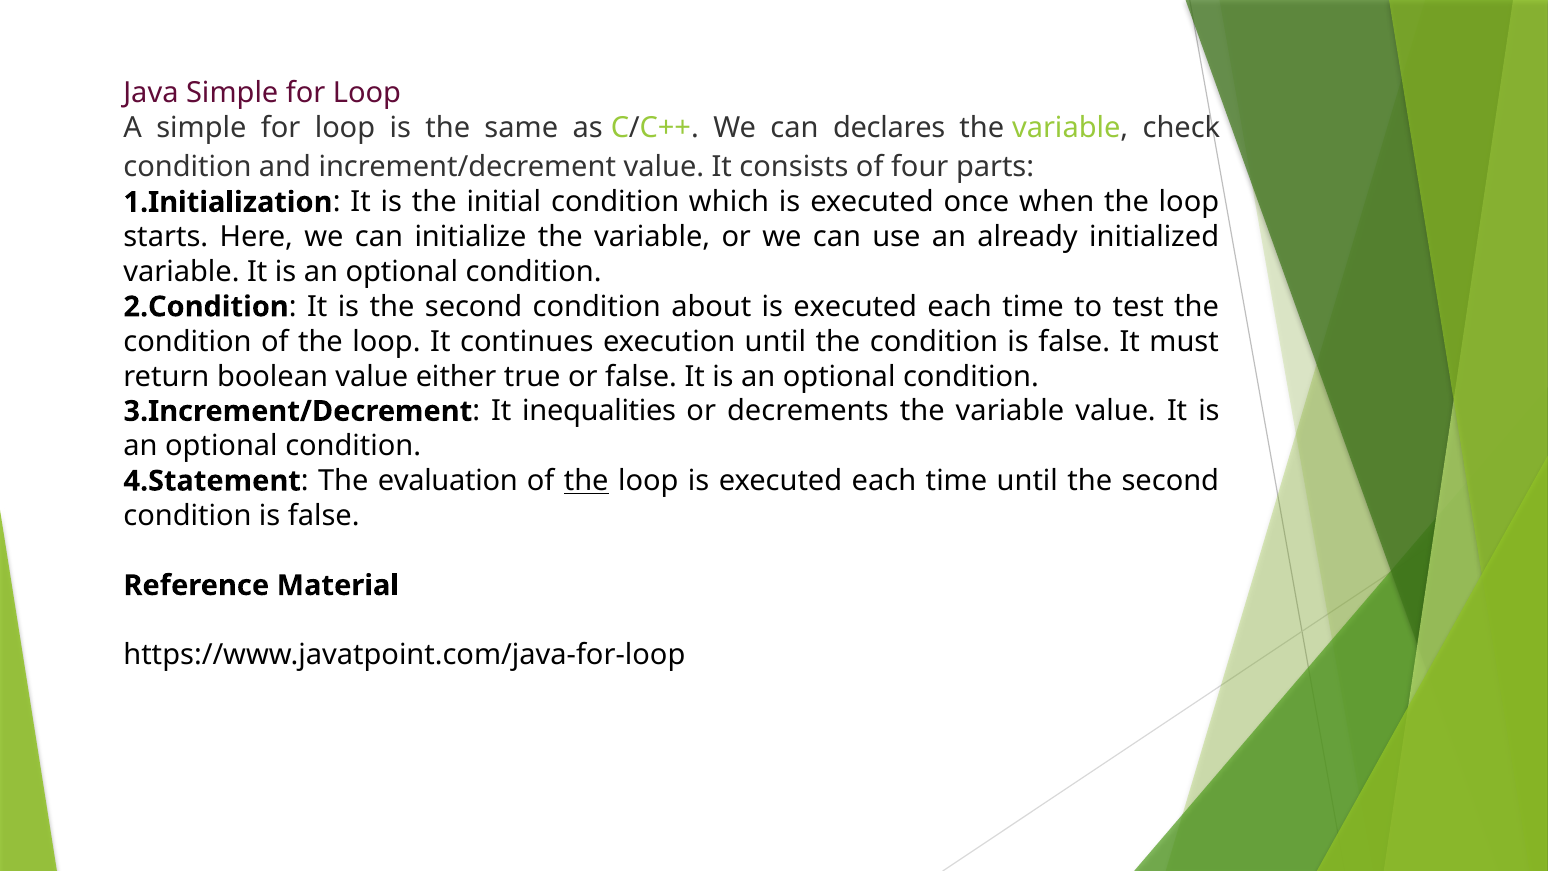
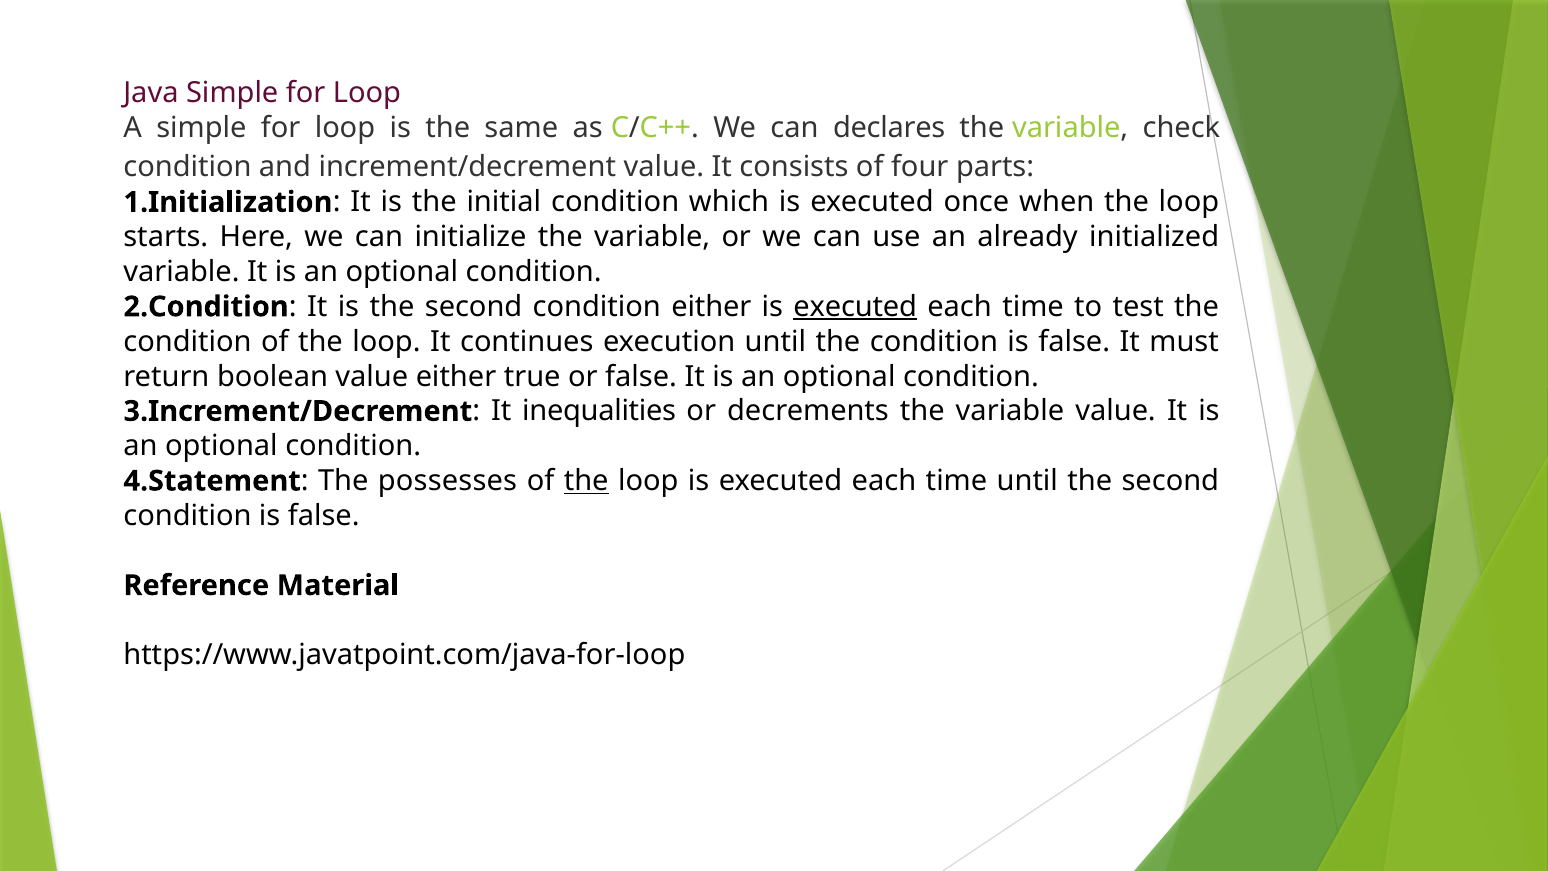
condition about: about -> either (711, 307)
executed underline: none -> present (855, 307)
evaluation: evaluation -> possesses (448, 481)
